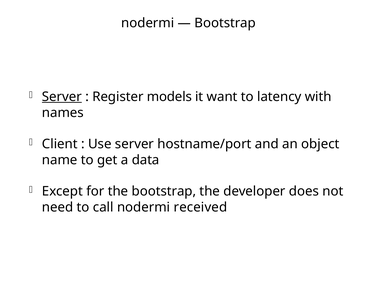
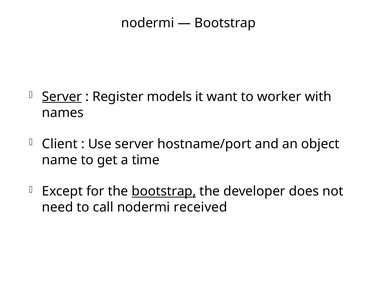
latency: latency -> worker (279, 97)
data: data -> time (146, 160)
bootstrap underline: none -> present (164, 191)
